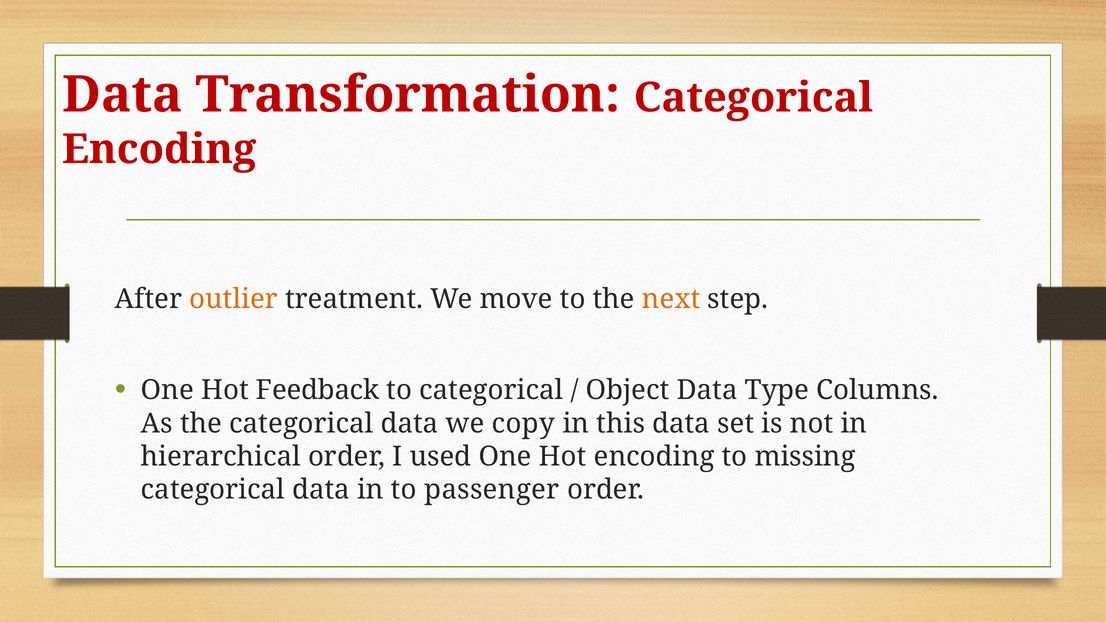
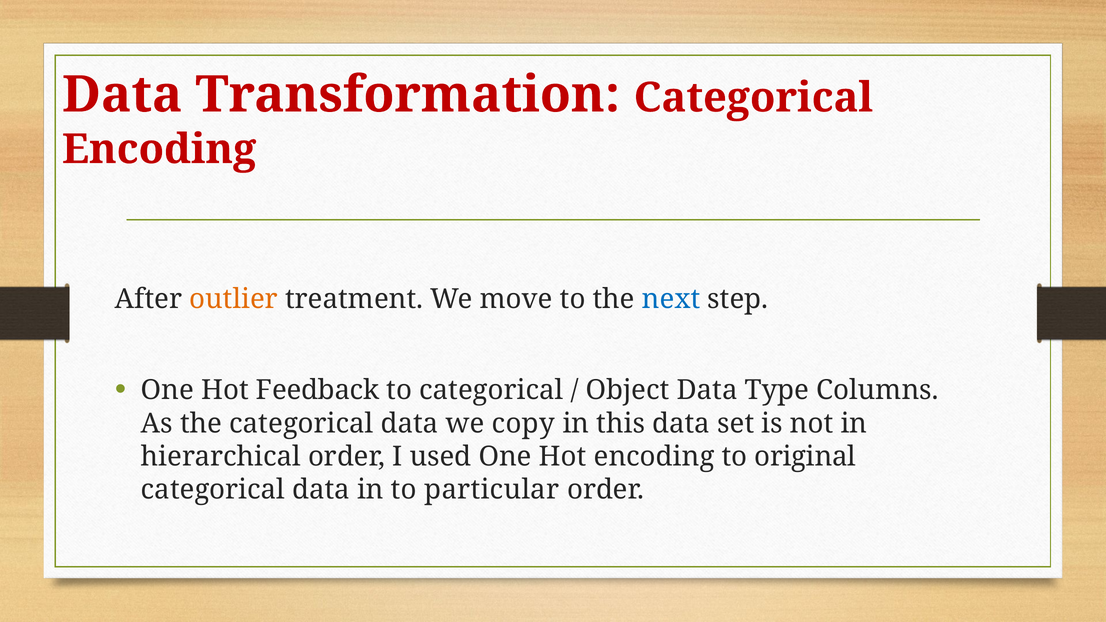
next colour: orange -> blue (671, 299)
missing: missing -> original (805, 457)
passenger: passenger -> particular (492, 490)
